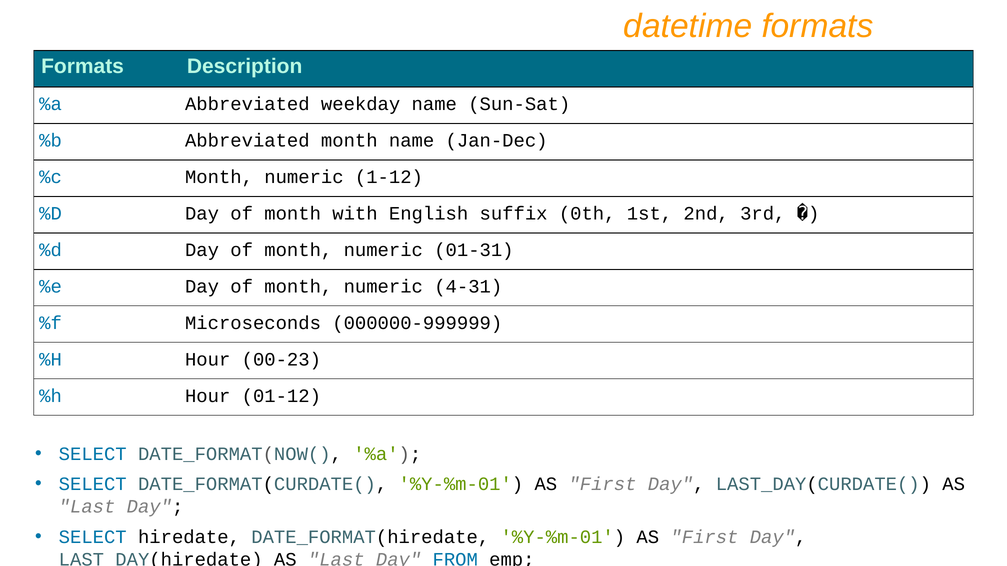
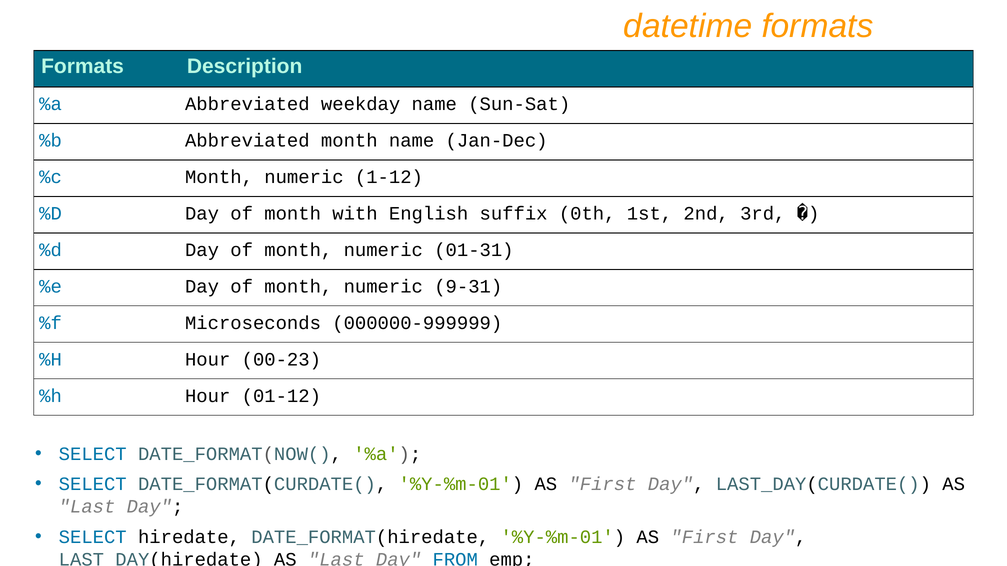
4-31: 4-31 -> 9-31 (468, 287)
